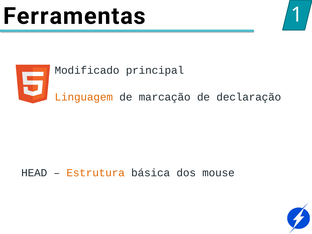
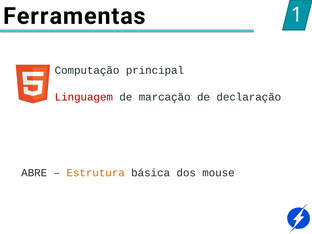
Modificado: Modificado -> Computação (87, 70)
Linguagem colour: orange -> red (84, 97)
HEAD: HEAD -> ABRE (34, 173)
